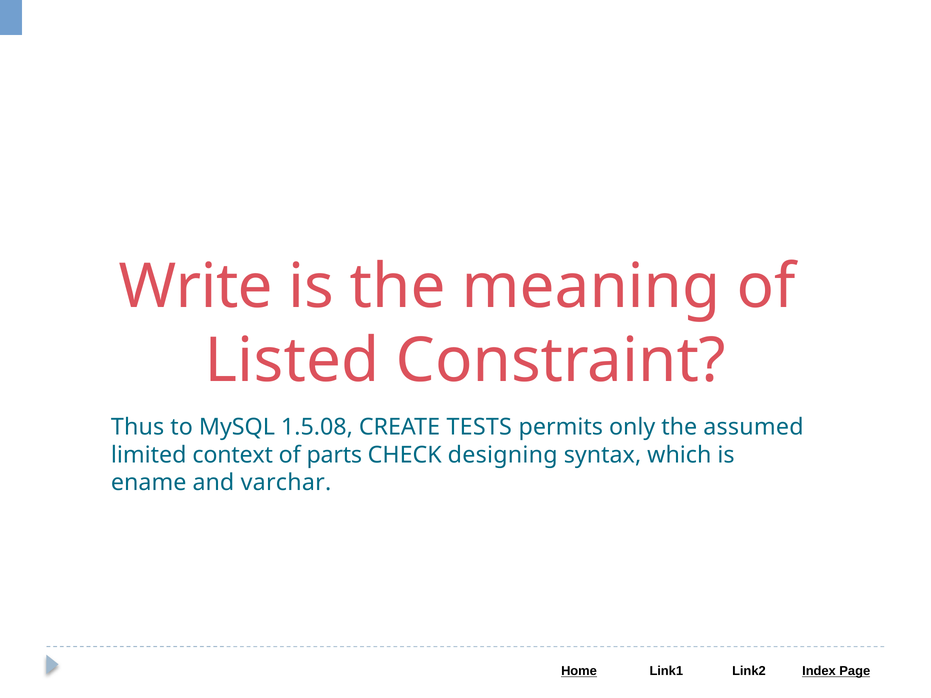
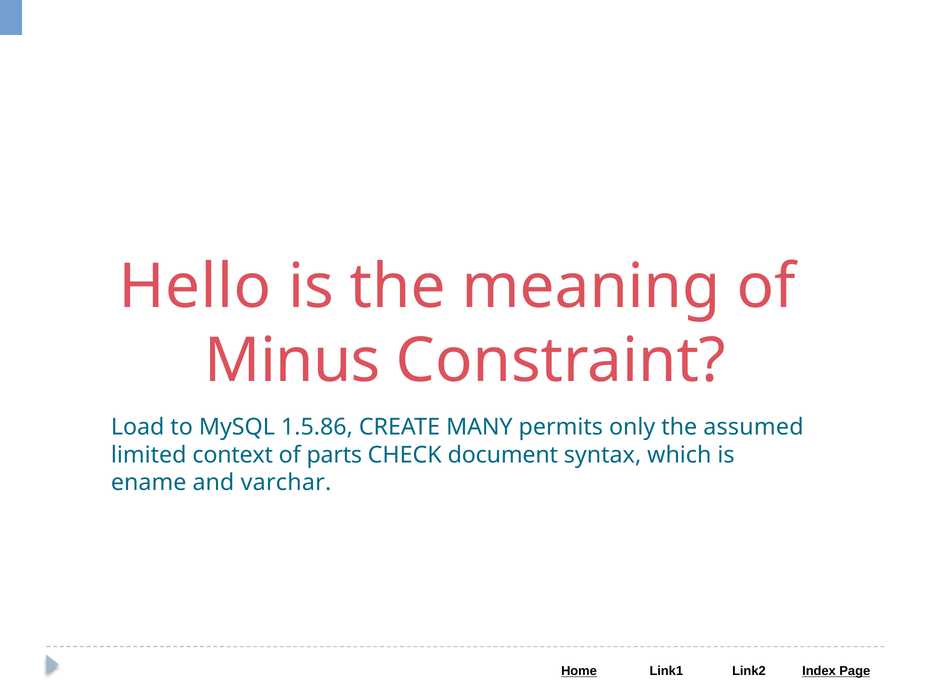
Write: Write -> Hello (195, 287)
Listed: Listed -> Minus (292, 361)
Thus: Thus -> Load (138, 427)
1.5.08: 1.5.08 -> 1.5.86 (317, 427)
TESTS: TESTS -> MANY (479, 427)
designing: designing -> document (503, 455)
